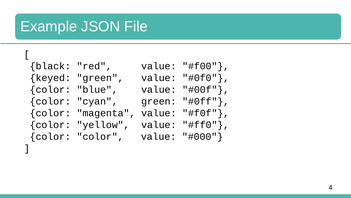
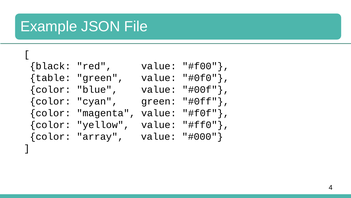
keyed: keyed -> table (50, 78)
color color: color -> array (100, 136)
